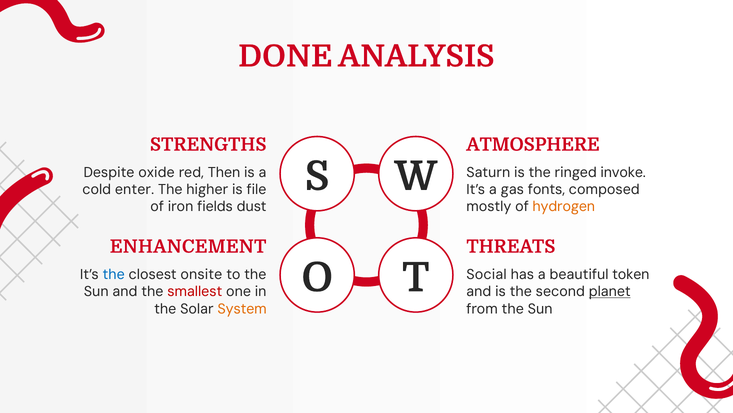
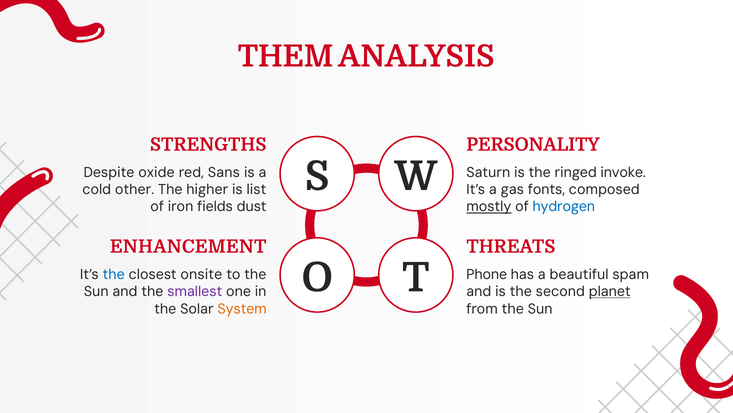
DONE: DONE -> THEM (286, 56)
ATMOSPHERE: ATMOSPHERE -> PERSONALITY (533, 144)
Then: Then -> Sans (224, 172)
enter: enter -> other (135, 189)
file: file -> list (256, 189)
mostly underline: none -> present (489, 206)
hydrogen colour: orange -> blue (564, 206)
Social: Social -> Phone (487, 274)
token: token -> spam (631, 274)
smallest colour: red -> purple (195, 291)
